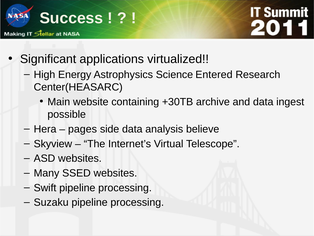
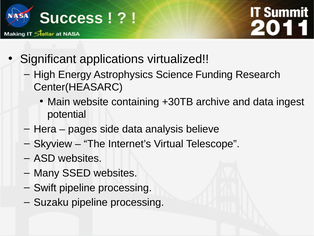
Entered: Entered -> Funding (214, 74)
possible: possible -> potential (67, 114)
